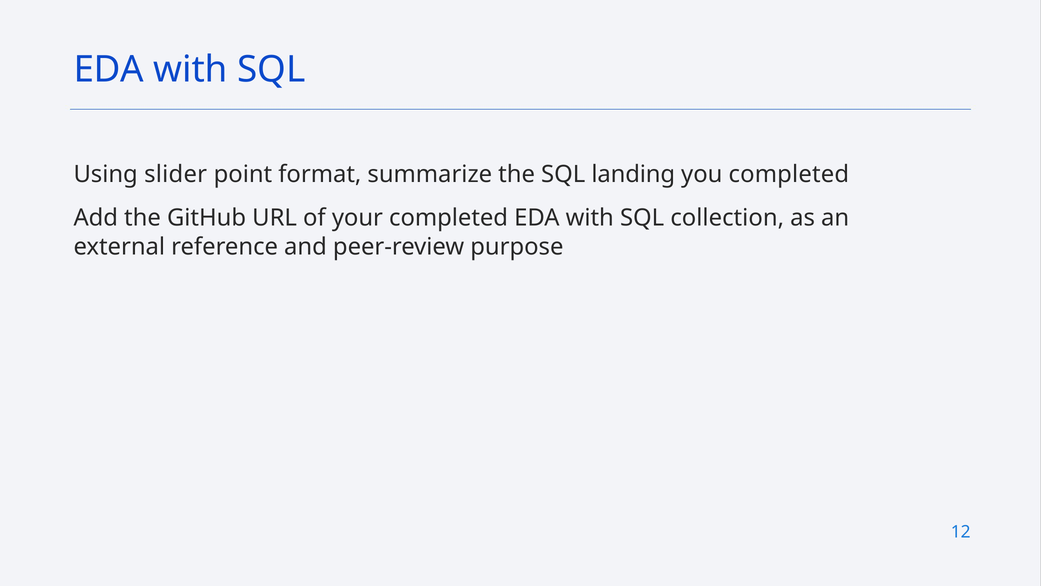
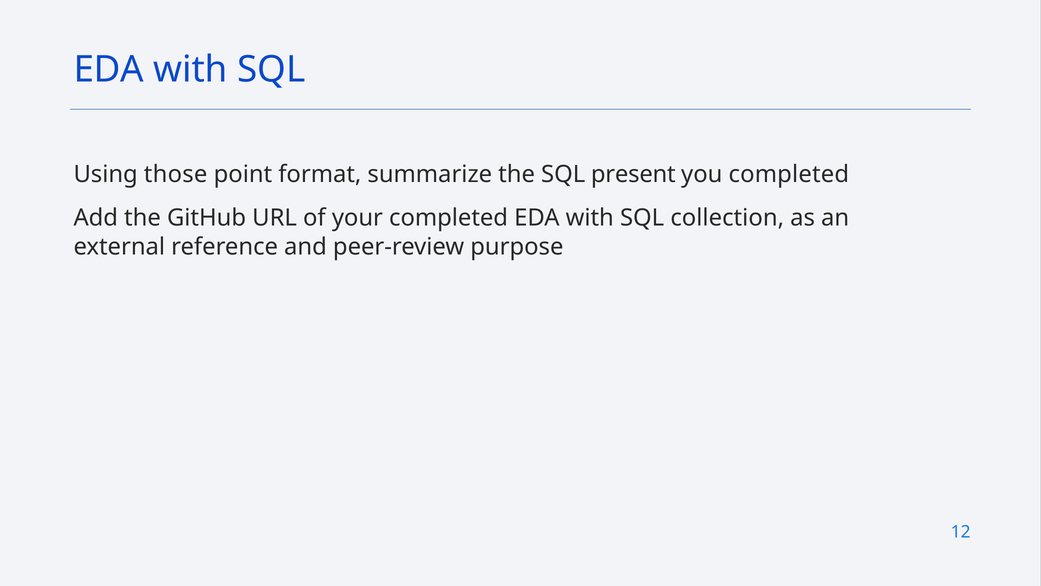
slider: slider -> those (176, 174)
landing: landing -> present (633, 174)
